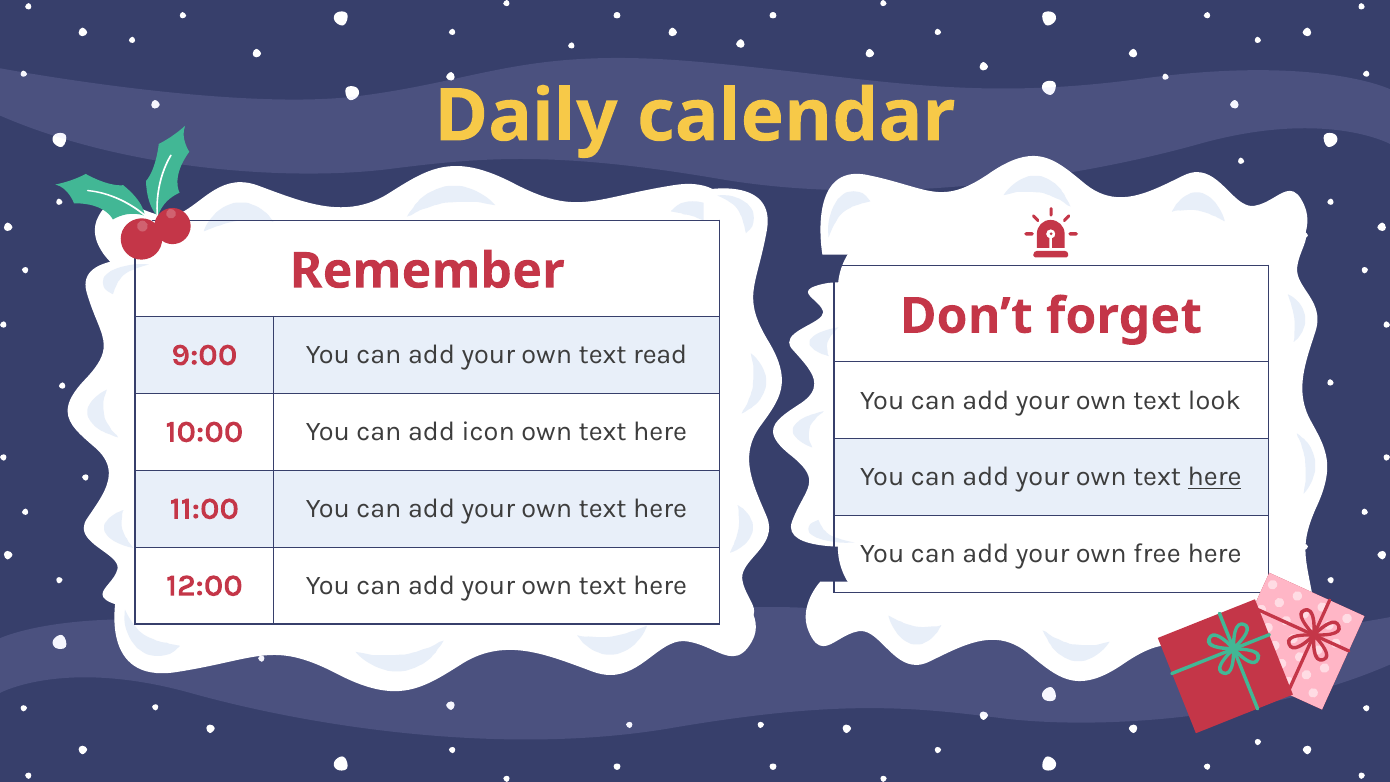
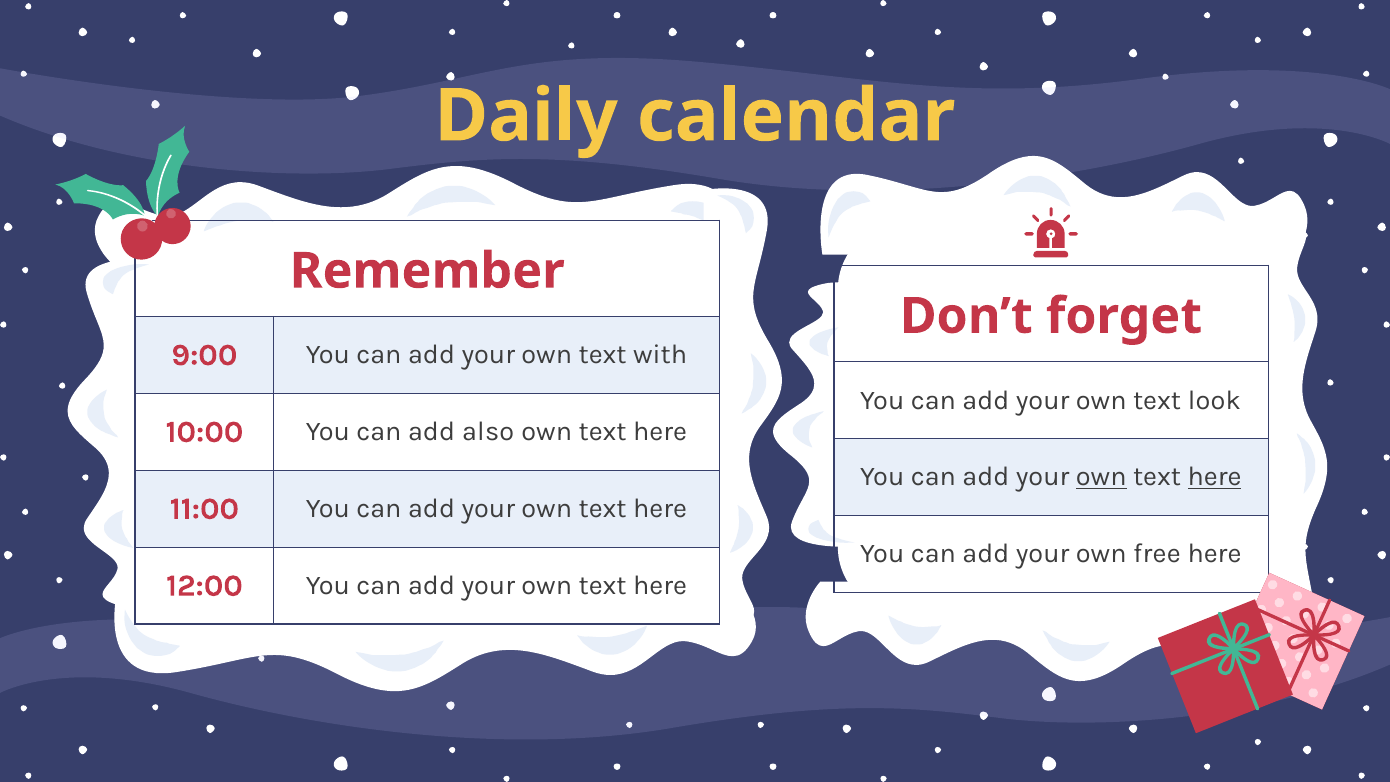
read: read -> with (660, 355)
icon: icon -> also (488, 432)
own underline: none -> present (1101, 477)
